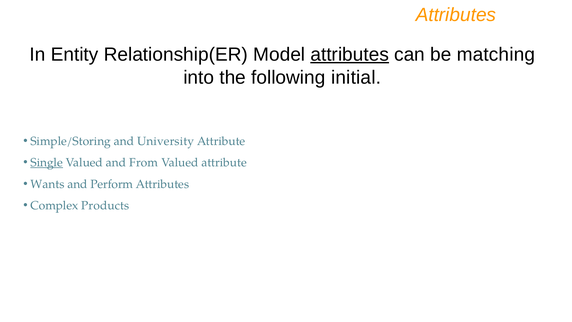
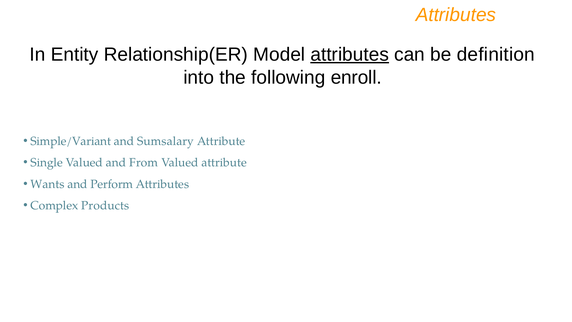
matching: matching -> definition (496, 54)
initial: initial -> enroll (356, 77)
Simple/Storing: Simple/Storing -> Simple/Variant (71, 141)
University: University -> Sumsalary (166, 141)
Single underline: present -> none (47, 163)
